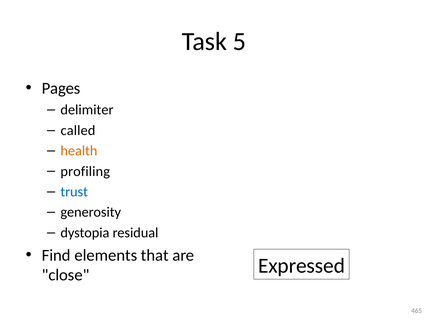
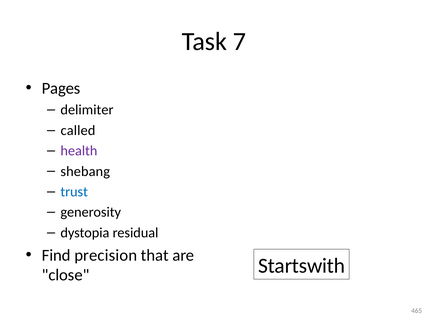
5: 5 -> 7 (240, 41)
health colour: orange -> purple (79, 151)
profiling: profiling -> shebang (85, 171)
elements: elements -> precision (106, 255)
Expressed: Expressed -> Startswith (302, 266)
